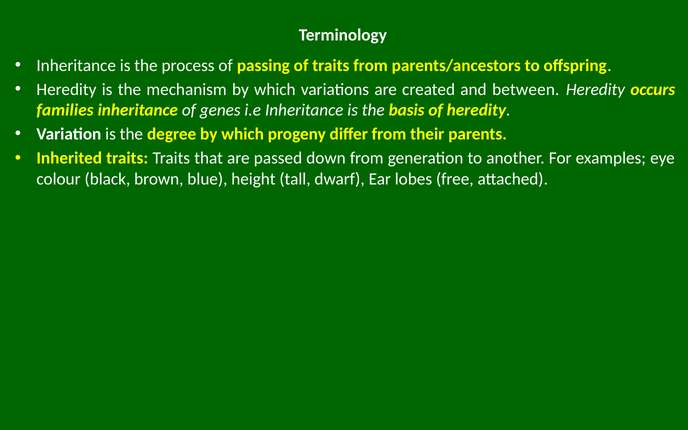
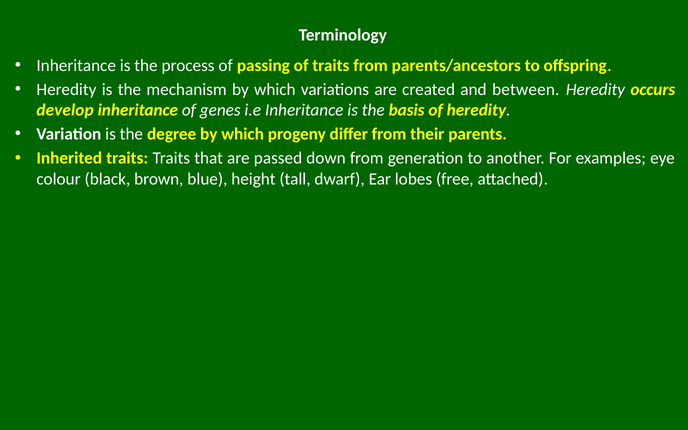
families: families -> develop (65, 110)
